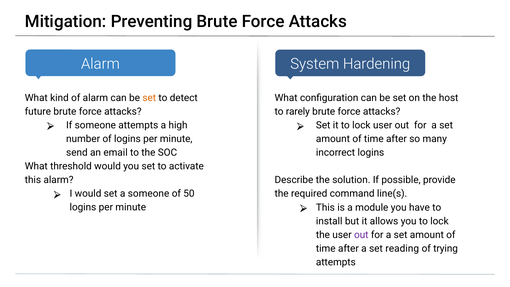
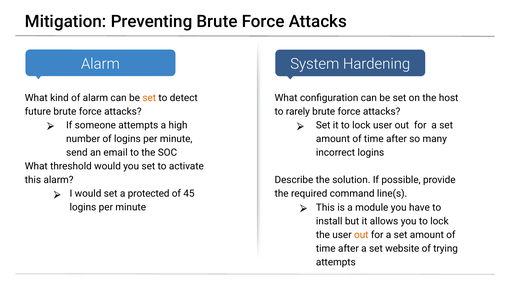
a someone: someone -> protected (149, 193)
50: 50 -> 45 (189, 193)
out colour: purple -> orange (361, 235)
reading: reading -> website (402, 248)
